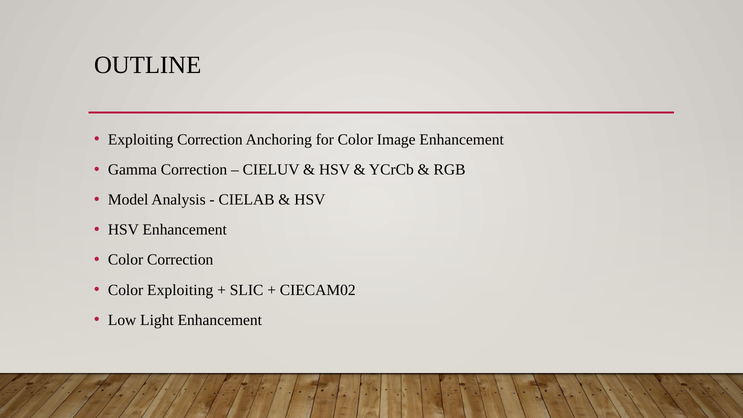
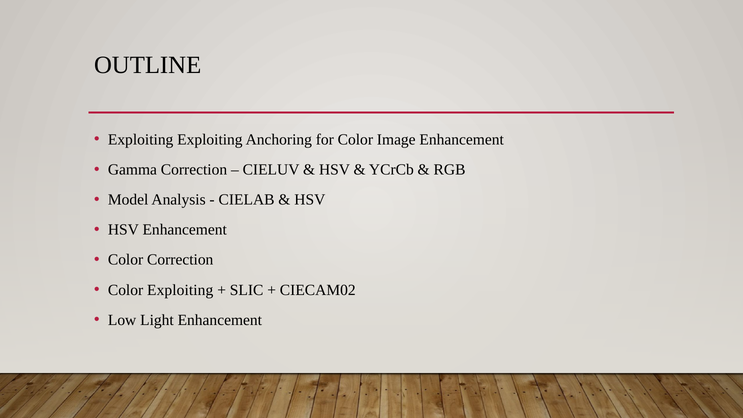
Exploiting Correction: Correction -> Exploiting (210, 140)
